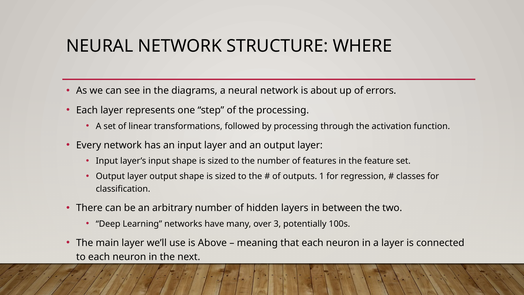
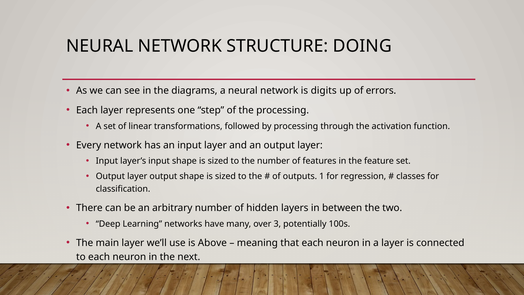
WHERE: WHERE -> DOING (362, 46)
about: about -> digits (324, 91)
